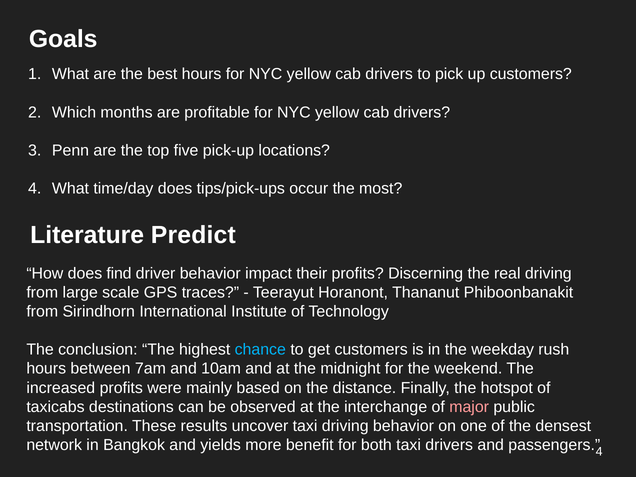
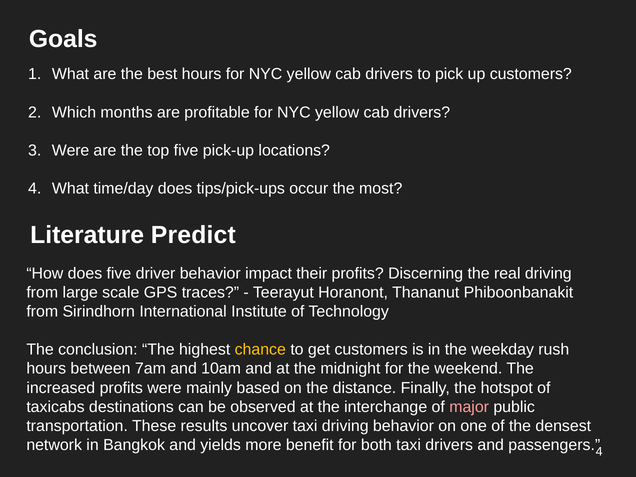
Penn: Penn -> Were (71, 150)
does find: find -> five (119, 273)
chance colour: light blue -> yellow (260, 350)
